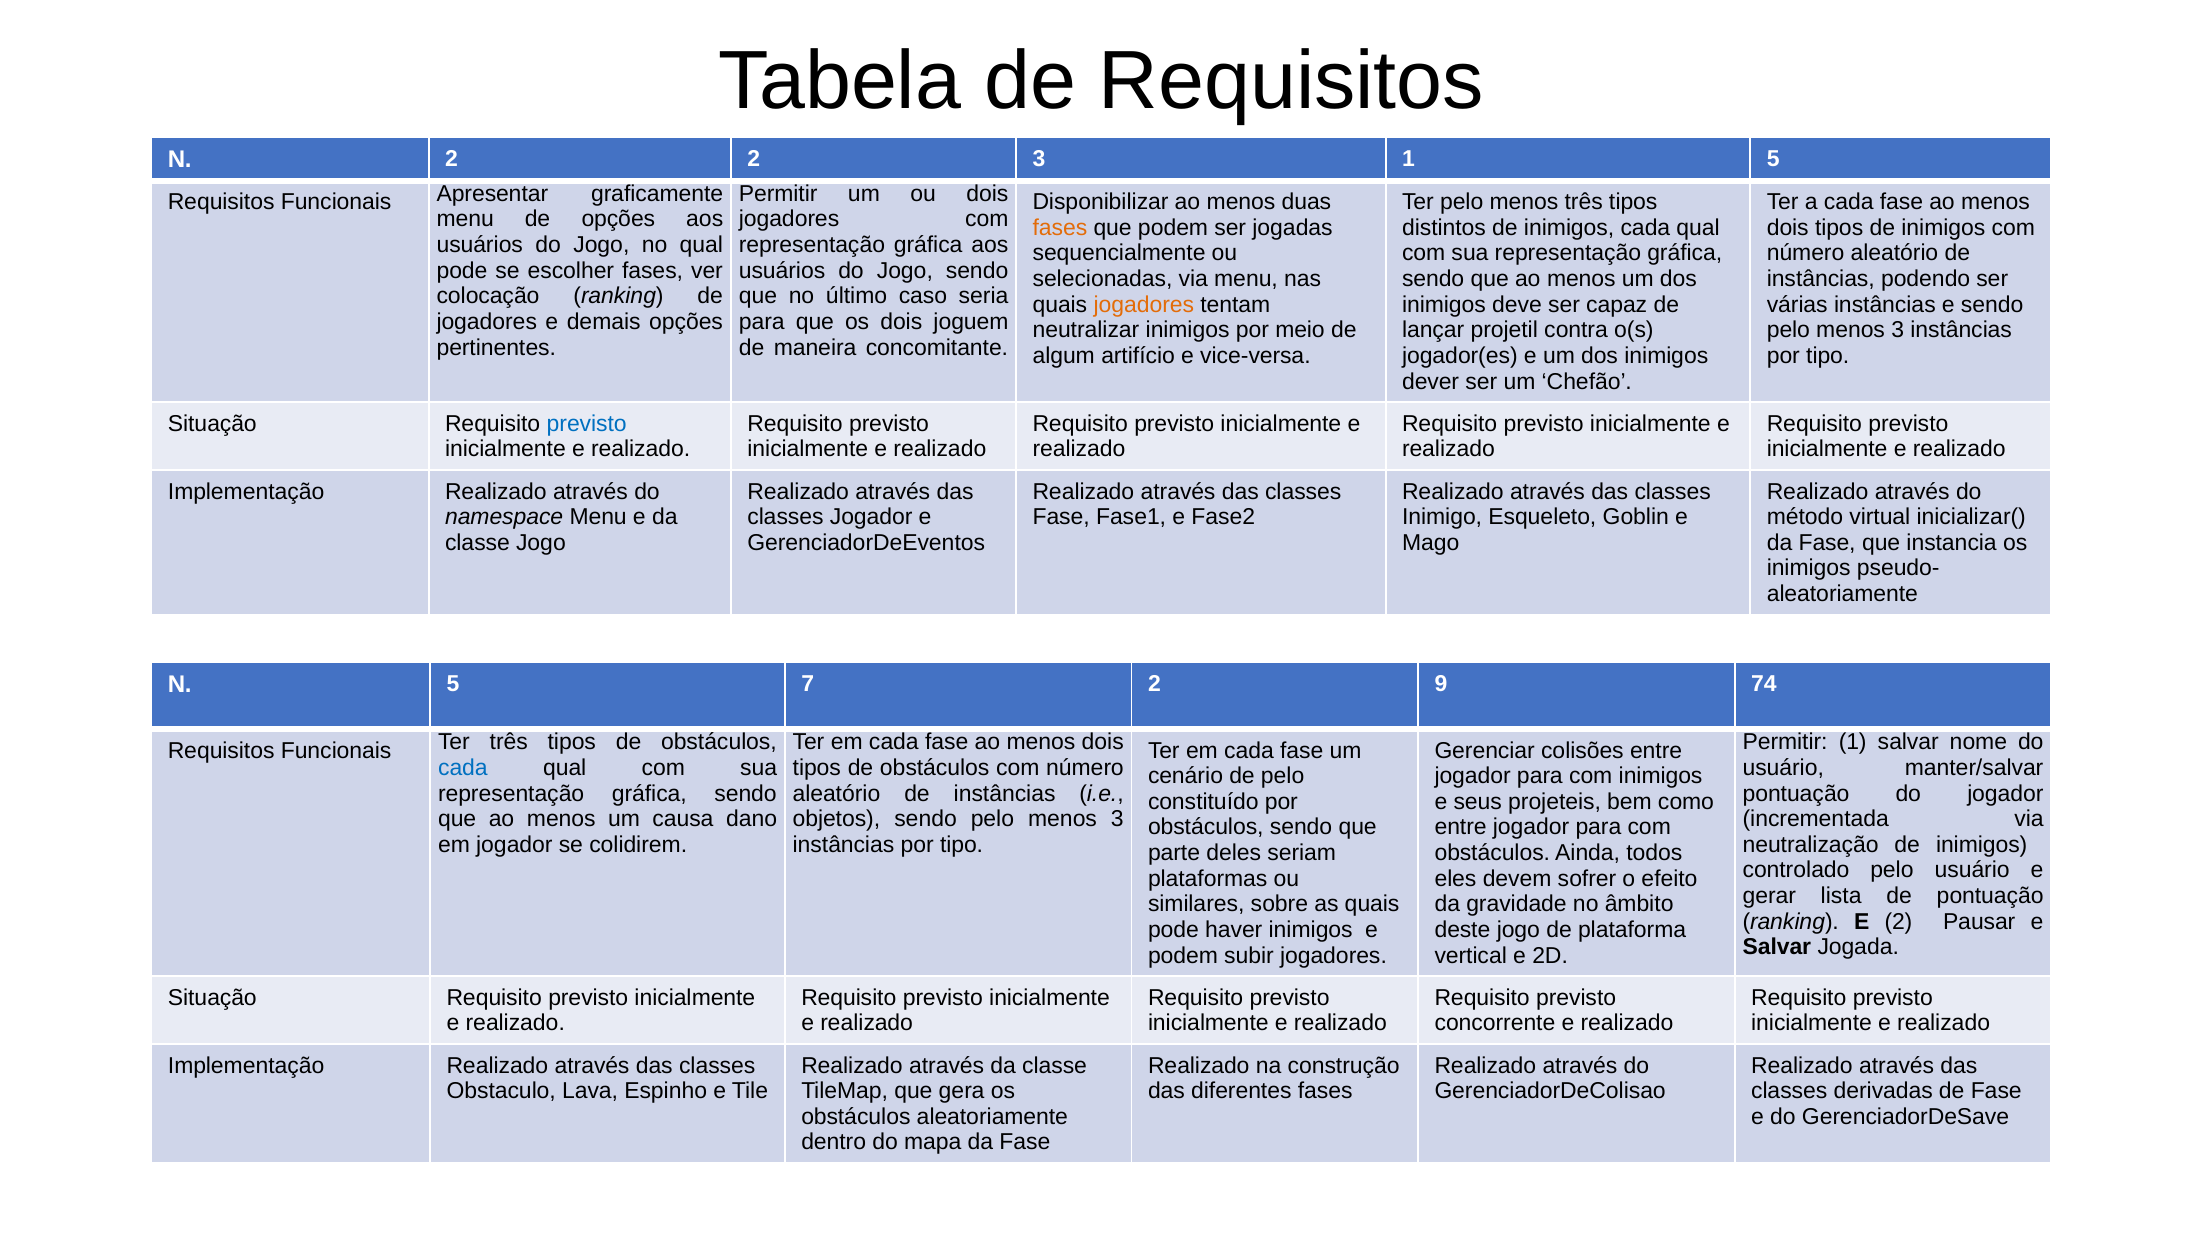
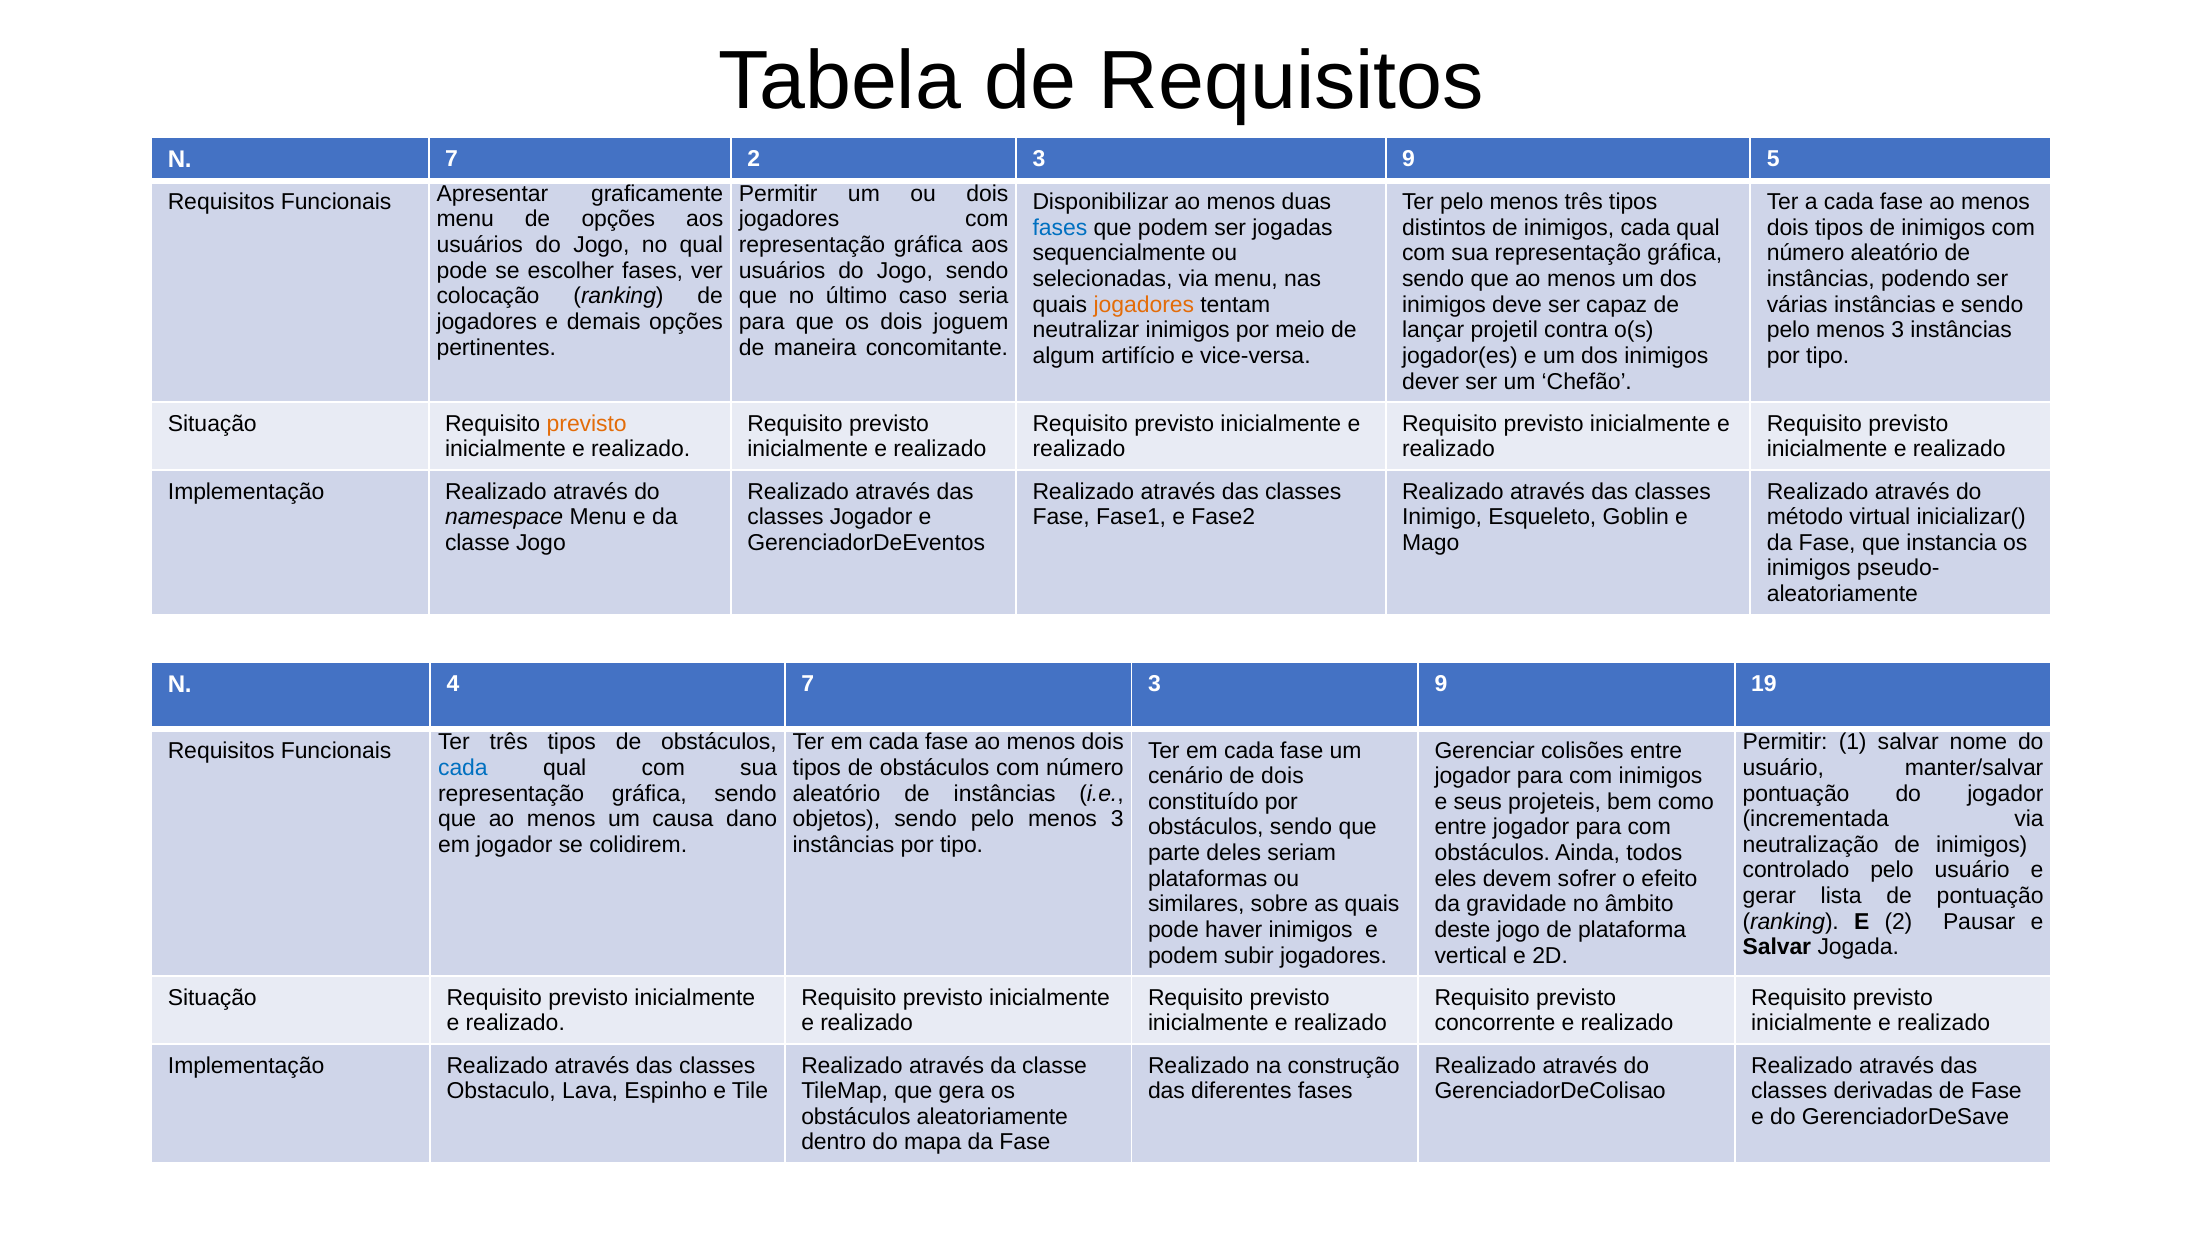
N 2: 2 -> 7 (452, 159)
2 3 1: 1 -> 9 (1409, 159)
fases colour: orange -> blue (1060, 228)
previsto colour: blue -> orange (587, 424)
N 5: 5 -> 4 (453, 684)
7 2: 2 -> 3 (1154, 684)
74: 74 -> 19 (1764, 684)
de pelo: pelo -> dois (1283, 776)
